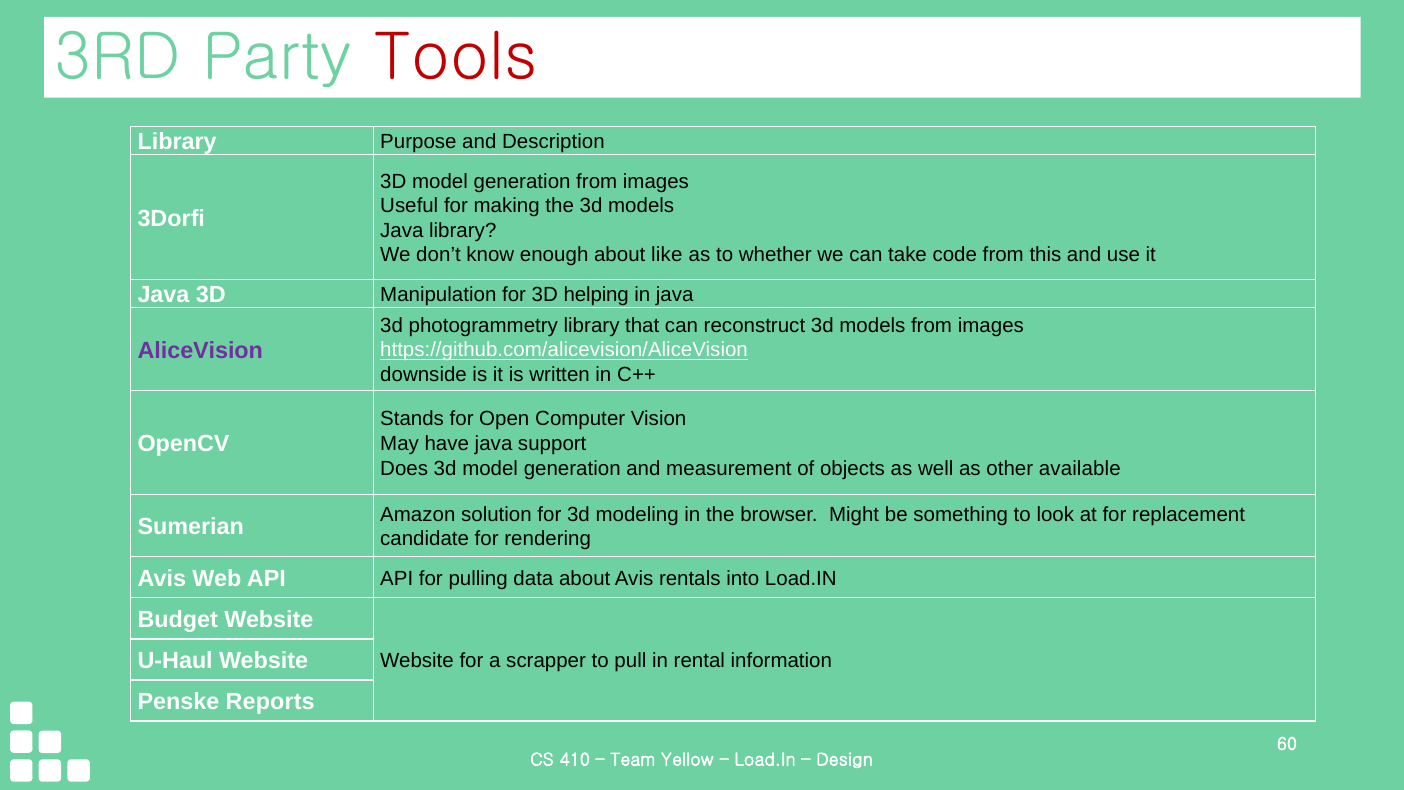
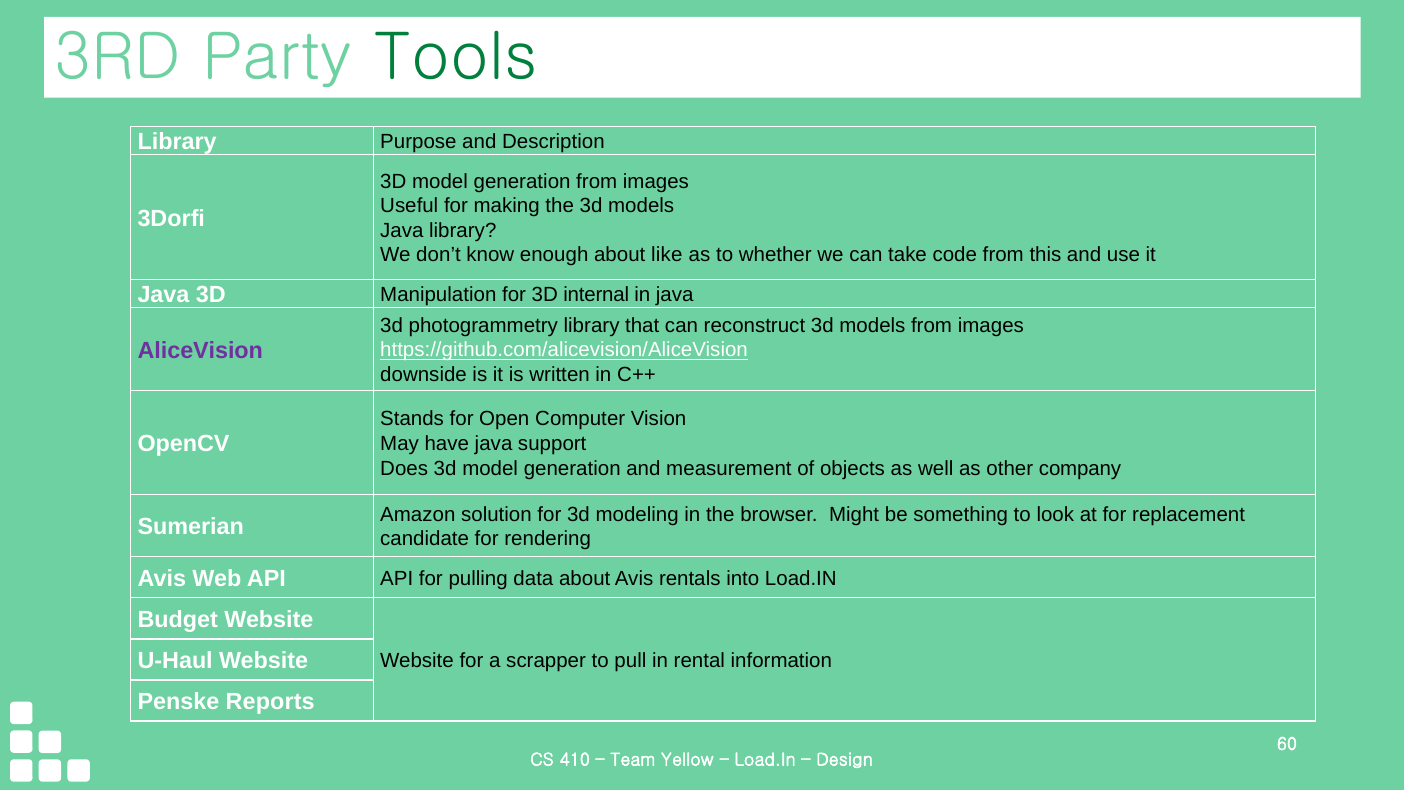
Tools colour: red -> green (456, 57)
helping: helping -> internal (596, 295)
available: available -> company (1080, 468)
